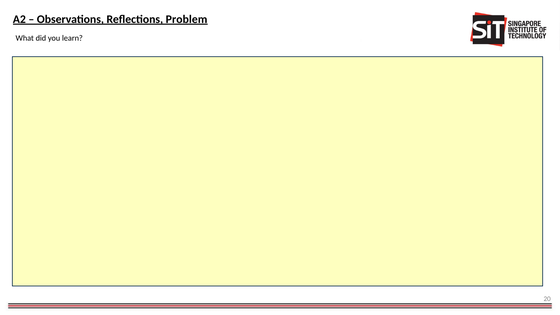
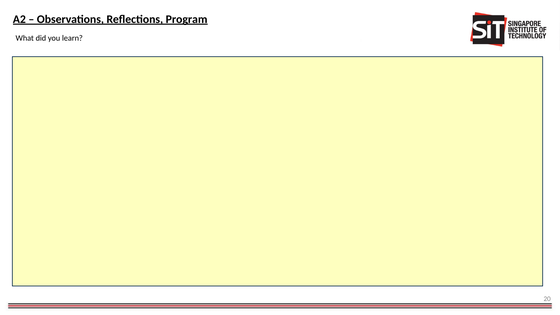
Problem: Problem -> Program (187, 19)
